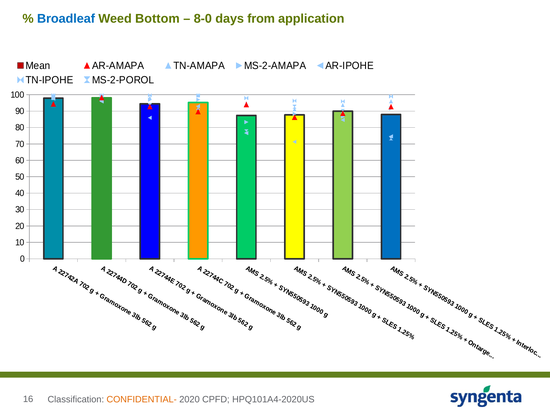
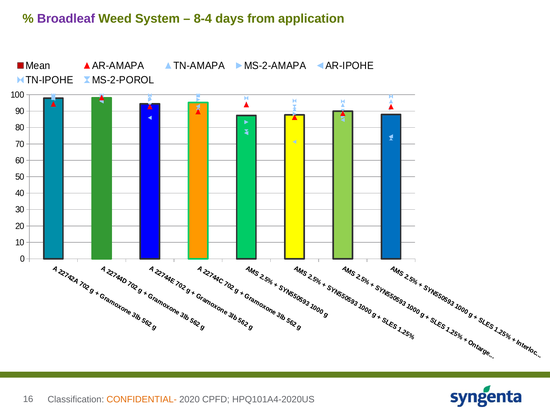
Broadleaf colour: blue -> purple (66, 19)
Bottom: Bottom -> System (157, 19)
8-0: 8-0 -> 8-4 (203, 19)
